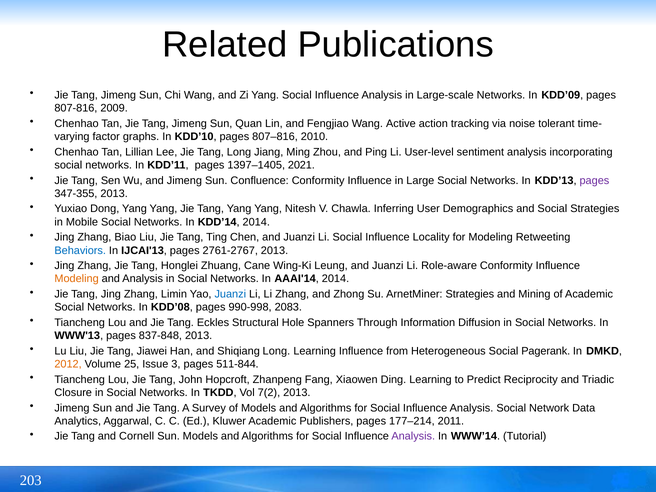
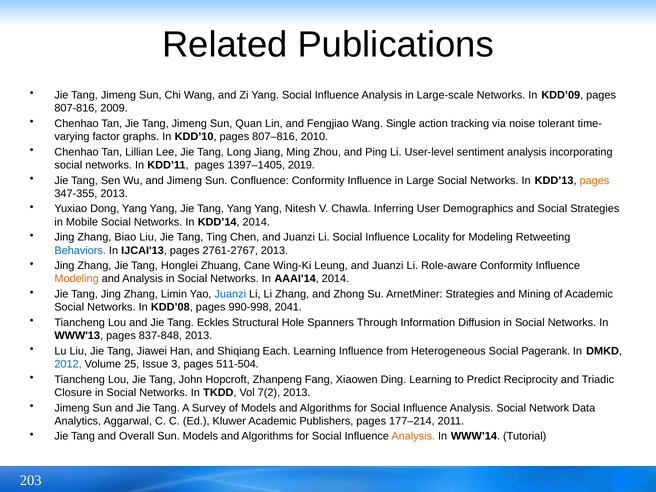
Active: Active -> Single (401, 124)
2021: 2021 -> 2019 (301, 165)
pages colour: purple -> orange (594, 180)
2083: 2083 -> 2041 (288, 307)
Shiqiang Long: Long -> Each (276, 351)
2012 colour: orange -> blue (68, 364)
511-844: 511-844 -> 511-504 (237, 364)
Cornell: Cornell -> Overall (137, 436)
Analysis colour: purple -> orange (413, 436)
